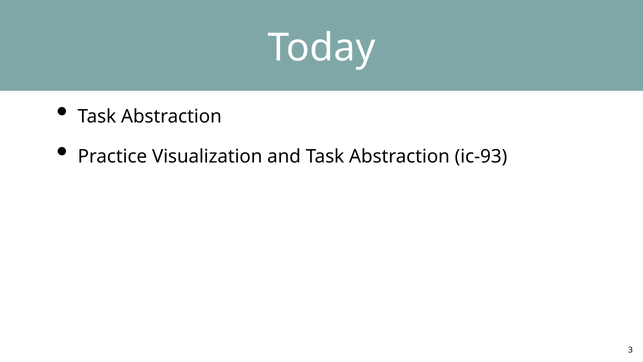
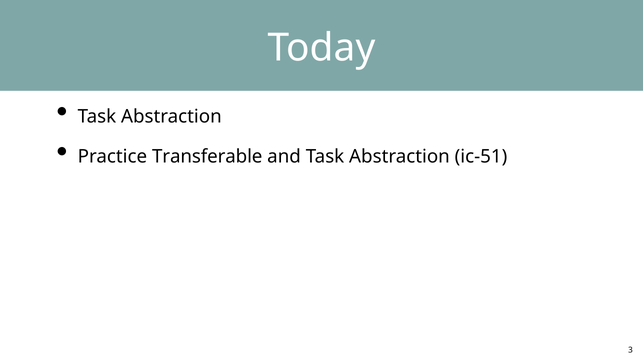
Visualization: Visualization -> Transferable (207, 156)
ic-93: ic-93 -> ic-51 (481, 156)
